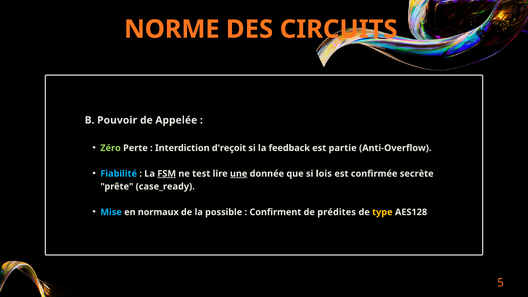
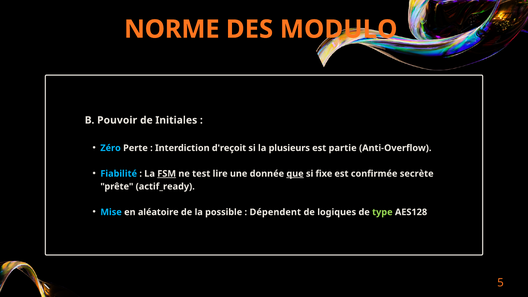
CIRCUITS: CIRCUITS -> MODULO (339, 29)
Appelée: Appelée -> Initiales (176, 120)
Zéro colour: light green -> light blue (111, 148)
feedback: feedback -> plusieurs (289, 148)
une underline: present -> none (239, 174)
que underline: none -> present (295, 174)
lois: lois -> fixe (324, 174)
case_ready: case_ready -> actif_ready (165, 186)
normaux: normaux -> aléatoire (158, 212)
Confirment: Confirment -> Dépendent (275, 212)
prédites: prédites -> logiques (337, 212)
type colour: yellow -> light green (382, 212)
